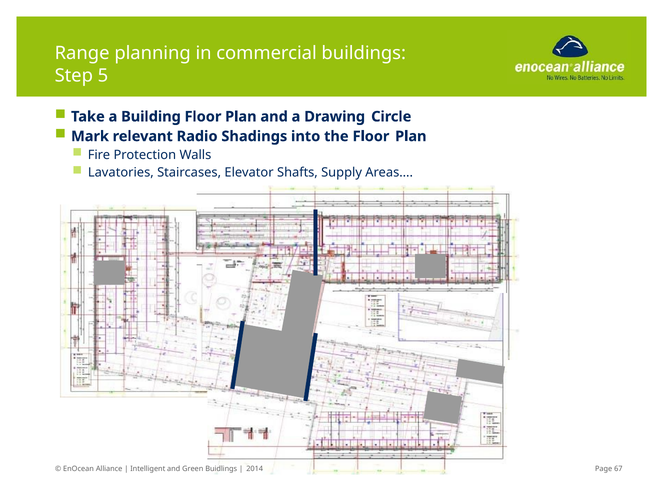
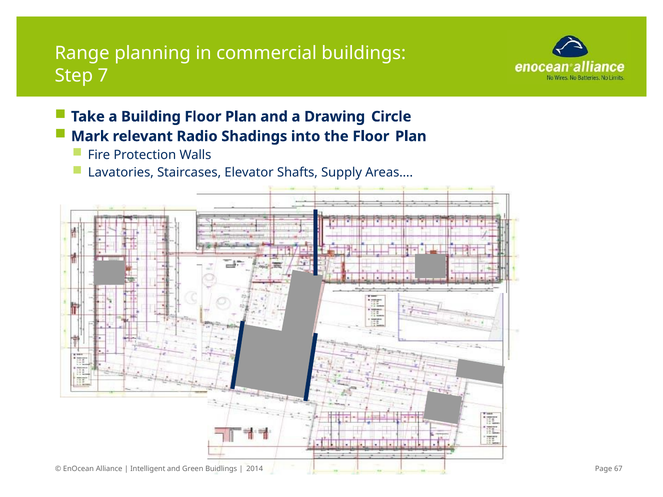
5: 5 -> 7 (103, 75)
